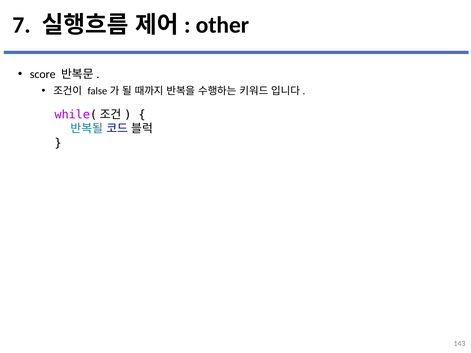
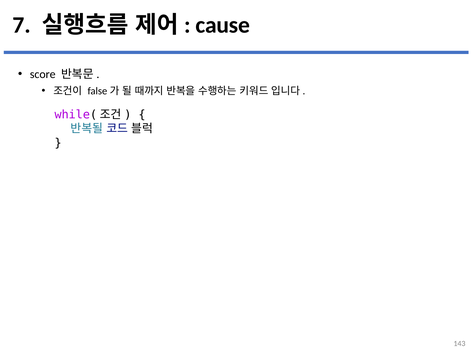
other: other -> cause (223, 25)
